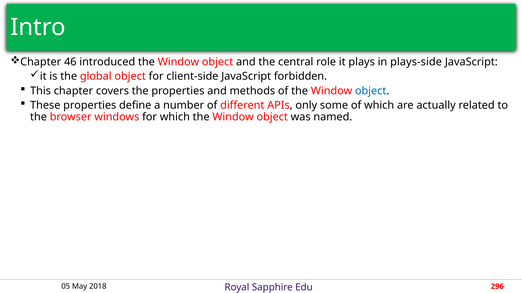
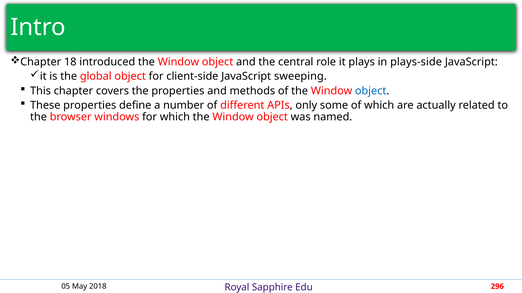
46: 46 -> 18 (70, 62)
forbidden: forbidden -> sweeping (300, 76)
